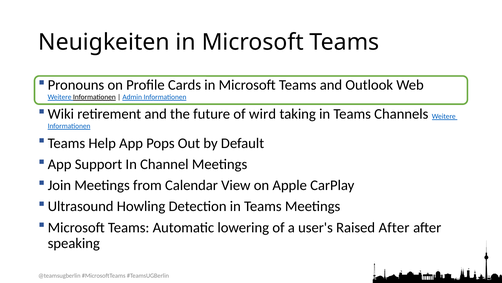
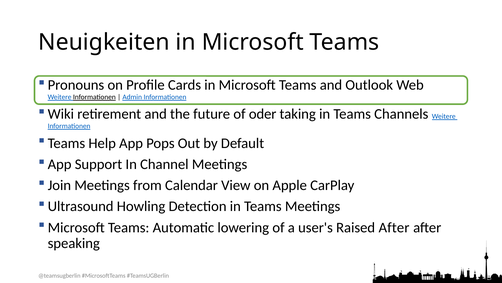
wird: wird -> oder (263, 114)
